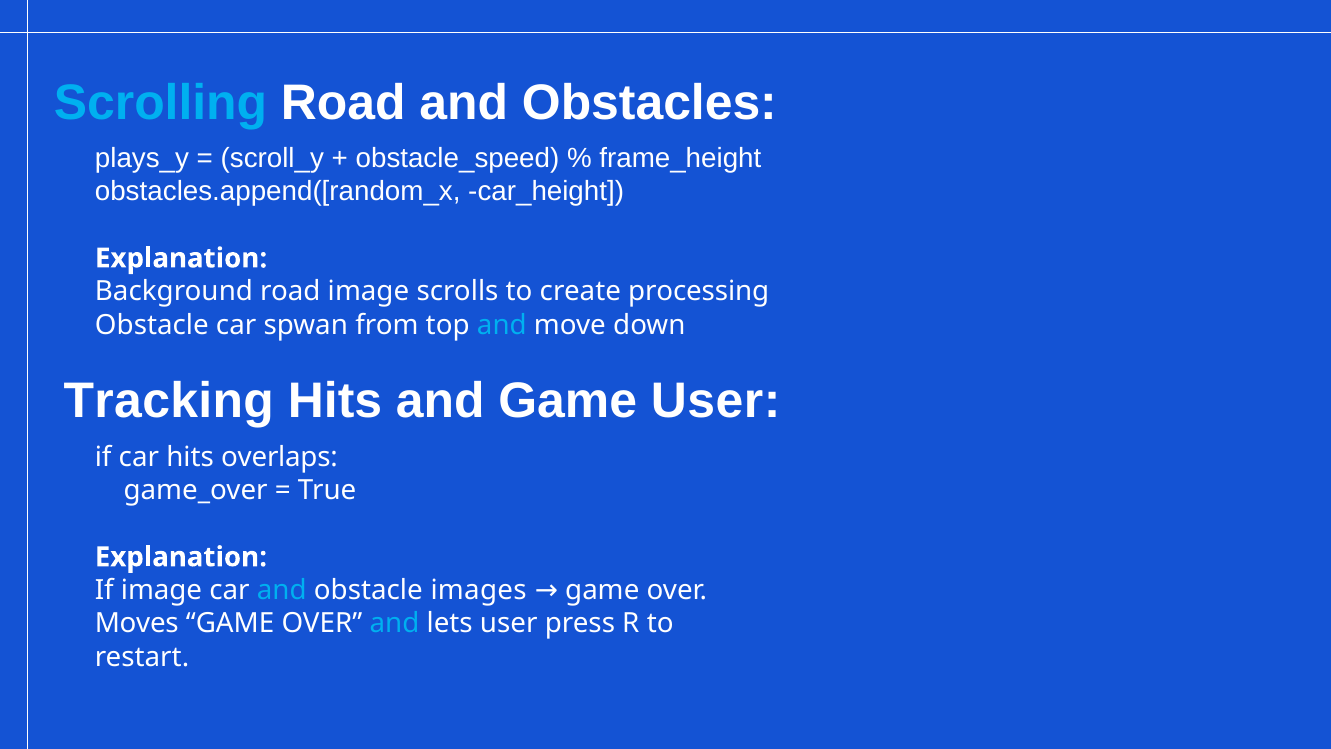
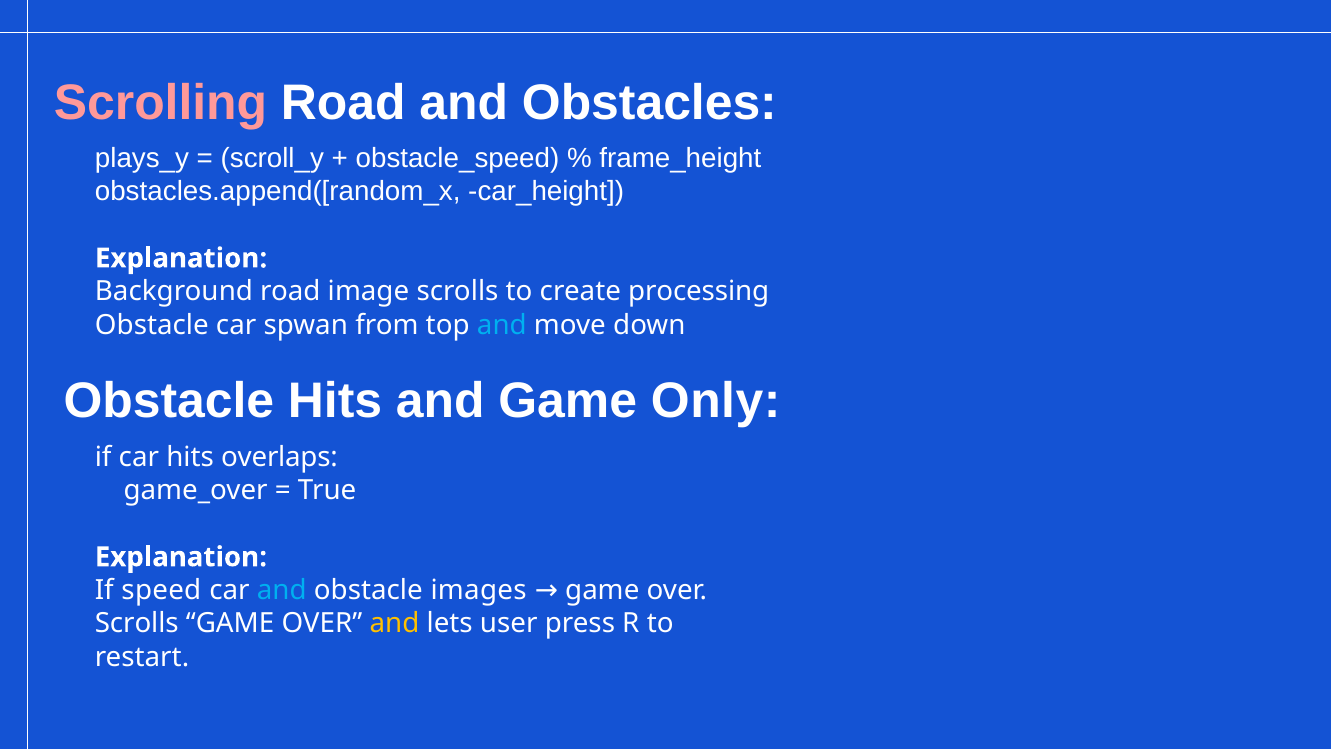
Scrolling colour: light blue -> pink (160, 103)
Tracking: Tracking -> Obstacle (169, 401)
Game User: User -> Only (716, 401)
If image: image -> speed (161, 590)
Moves: Moves -> Scrolls (137, 623)
and colour: light blue -> yellow (394, 623)
